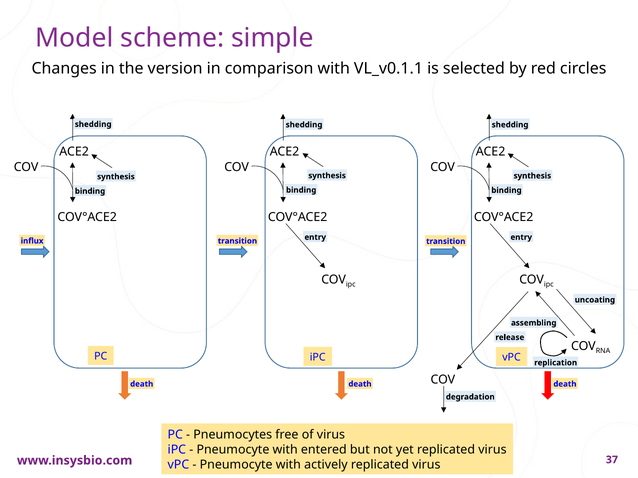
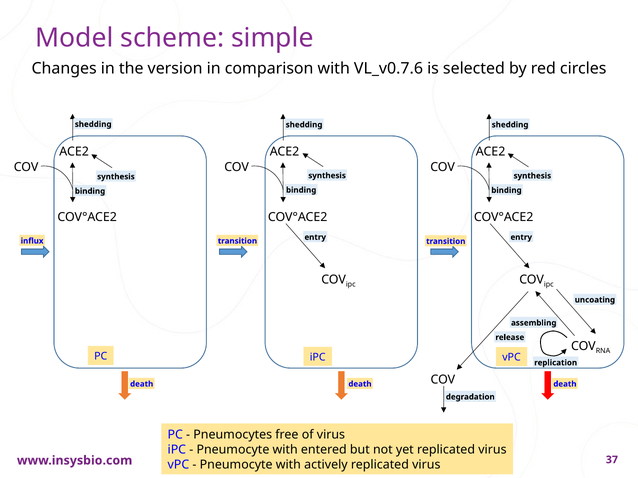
VL_v0.1.1: VL_v0.1.1 -> VL_v0.7.6 (388, 68)
